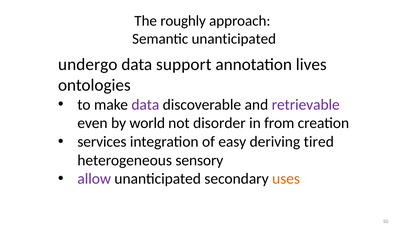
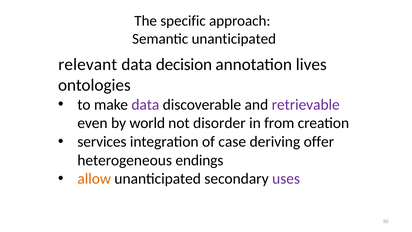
roughly: roughly -> specific (183, 21)
undergo: undergo -> relevant (88, 64)
support: support -> decision (184, 64)
easy: easy -> case (232, 142)
tired: tired -> offer (319, 142)
sensory: sensory -> endings (199, 160)
allow colour: purple -> orange (94, 179)
uses colour: orange -> purple (286, 179)
